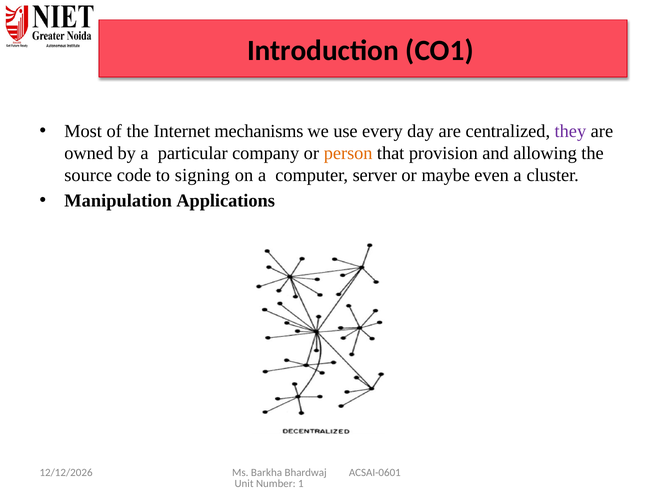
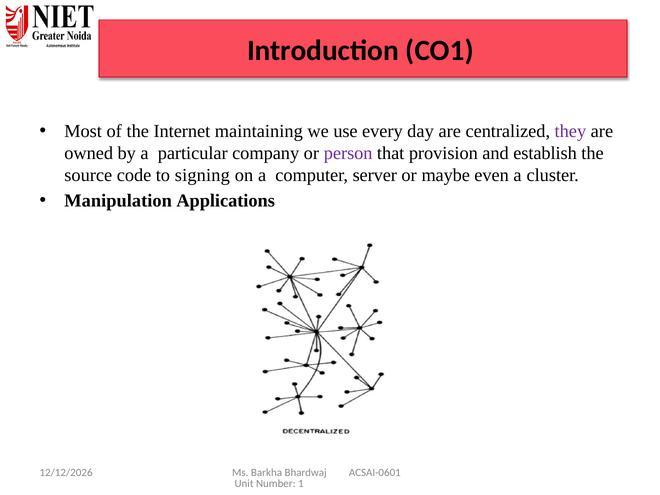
mechanisms: mechanisms -> maintaining (259, 131)
person colour: orange -> purple (348, 153)
allowing: allowing -> establish (545, 153)
